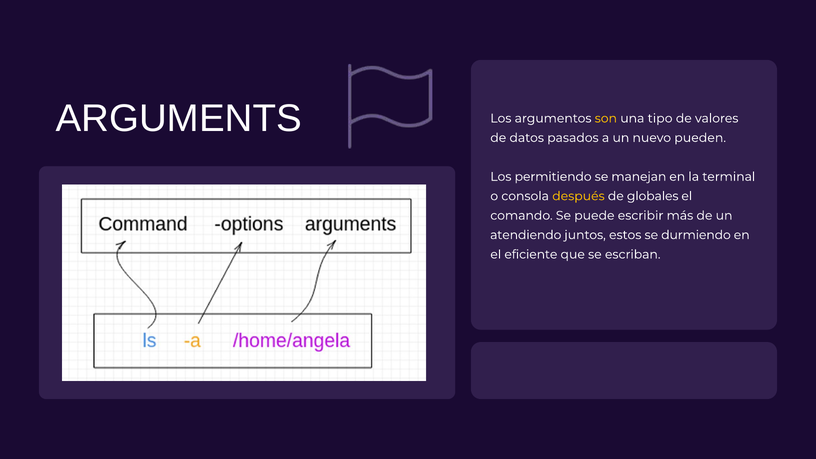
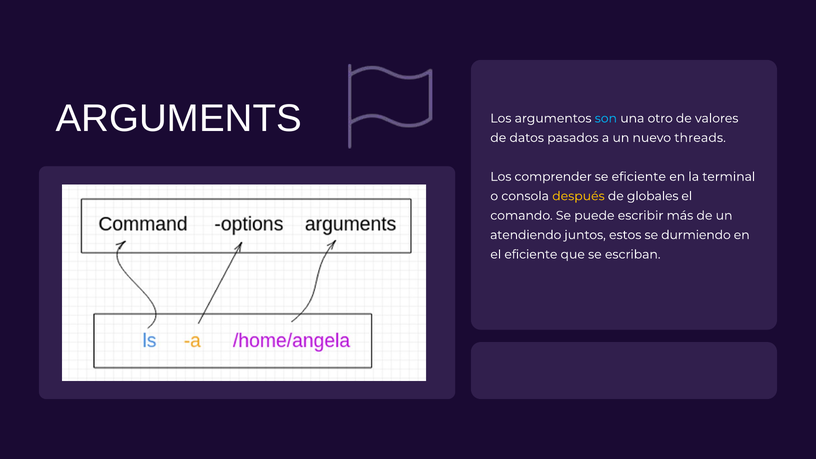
son colour: yellow -> light blue (606, 118)
tipo: tipo -> otro (660, 118)
pueden: pueden -> threads (700, 138)
permitiendo: permitiendo -> comprender (553, 177)
se manejan: manejan -> eficiente (639, 177)
